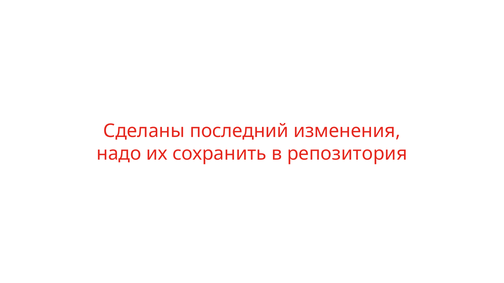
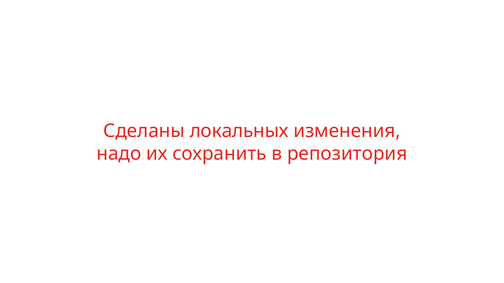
последний: последний -> локальных (239, 131)
